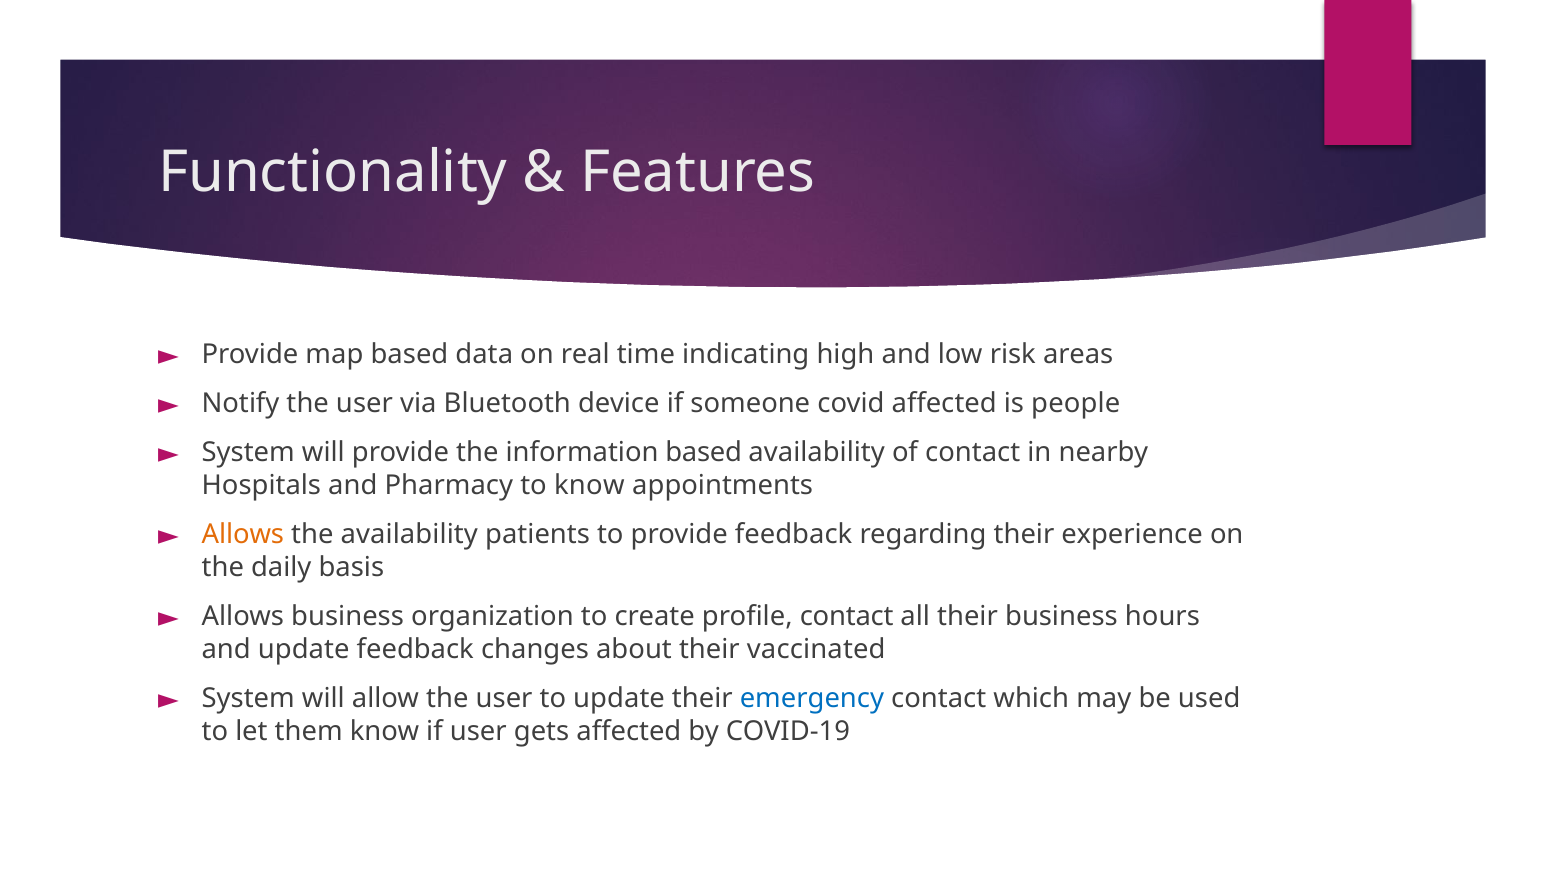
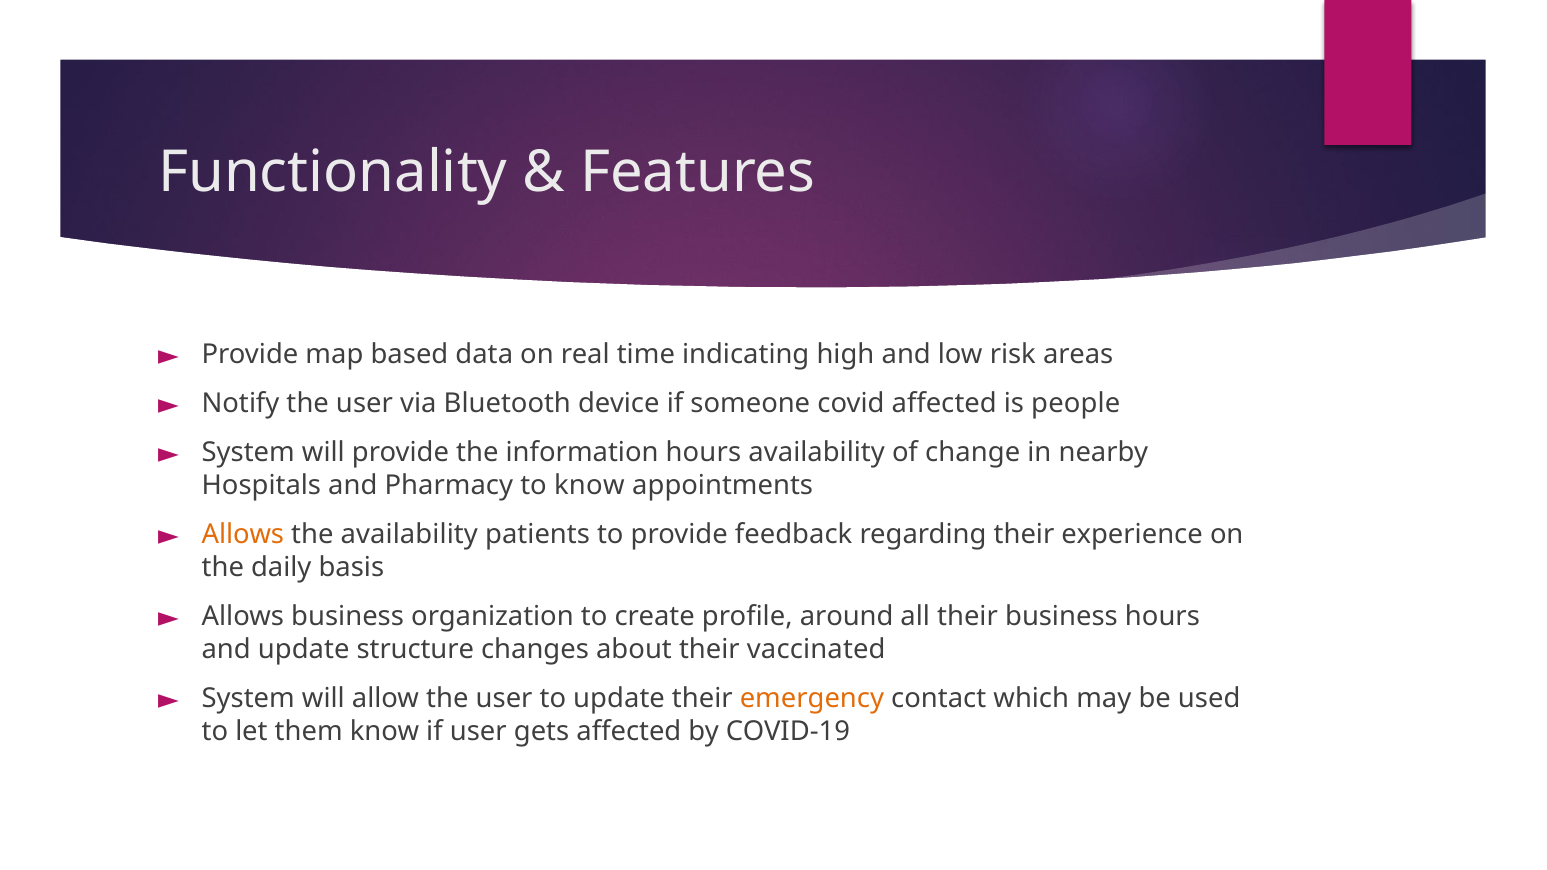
information based: based -> hours (703, 453)
of contact: contact -> change (973, 453)
profile contact: contact -> around (847, 616)
update feedback: feedback -> structure (415, 649)
emergency colour: blue -> orange (812, 698)
